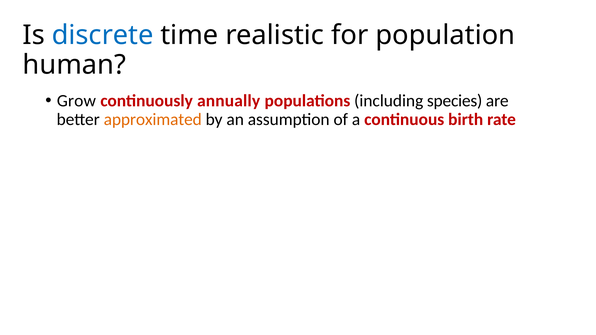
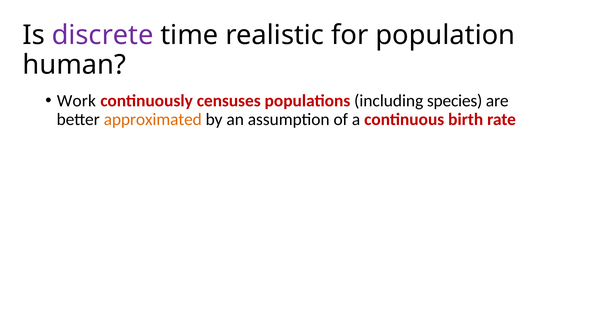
discrete colour: blue -> purple (103, 35)
Grow: Grow -> Work (76, 101)
continuously annually: annually -> censuses (229, 101)
